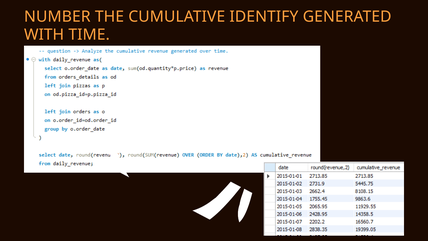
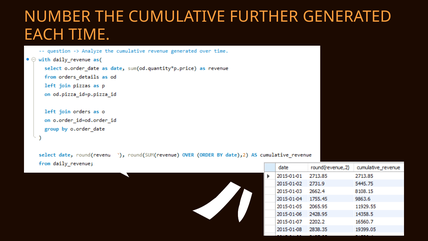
IDENTIFY: IDENTIFY -> FURTHER (264, 17)
WITH: WITH -> EACH (44, 35)
